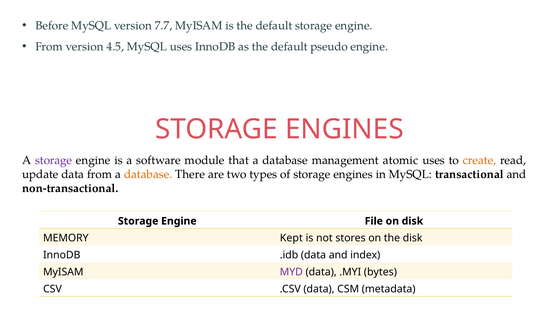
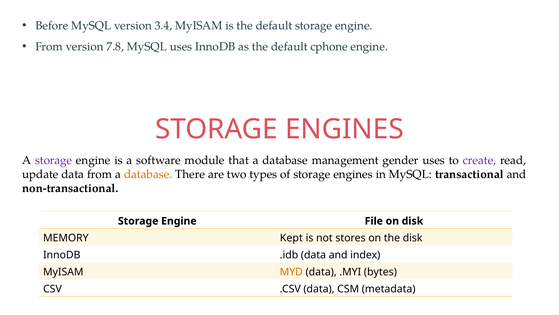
7.7: 7.7 -> 3.4 (164, 26)
4.5: 4.5 -> 7.8 (115, 47)
pseudo: pseudo -> cphone (329, 47)
atomic: atomic -> gender (401, 160)
create colour: orange -> purple (479, 160)
MYD colour: purple -> orange (291, 272)
